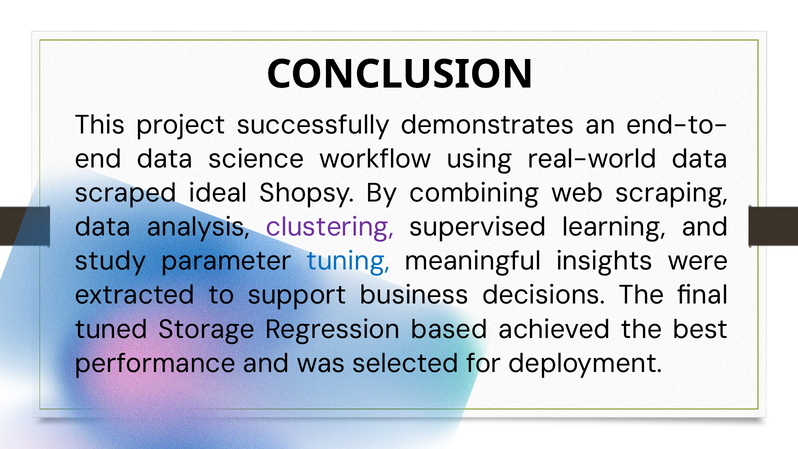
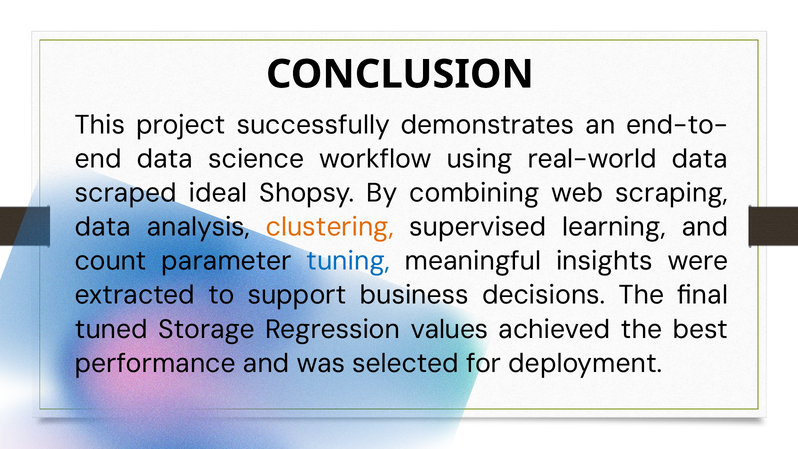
clustering colour: purple -> orange (330, 227)
study: study -> count (111, 261)
based: based -> values (449, 329)
